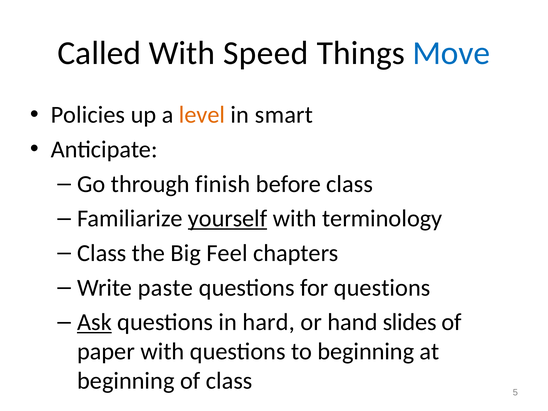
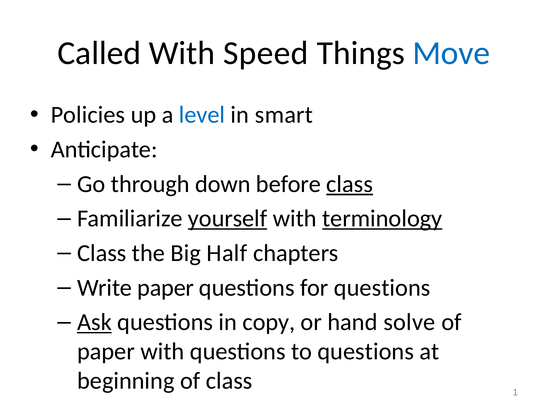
level colour: orange -> blue (202, 115)
finish: finish -> down (223, 184)
class underline: none -> present (350, 184)
terminology underline: none -> present (382, 219)
Feel: Feel -> Half (227, 253)
Write paste: paste -> paper (166, 288)
hard: hard -> copy (269, 322)
slides: slides -> solve (409, 322)
to beginning: beginning -> questions (366, 352)
5: 5 -> 1 (515, 392)
